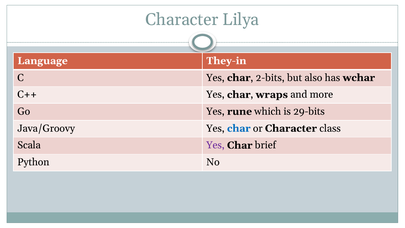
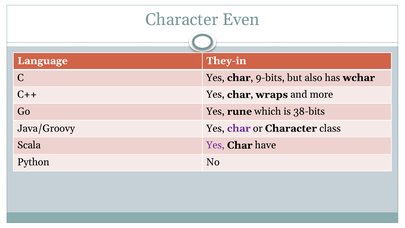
Lilya: Lilya -> Even (241, 20)
2-bits: 2-bits -> 9-bits (270, 78)
29-bits: 29-bits -> 38-bits (309, 111)
char colour: blue -> purple (239, 128)
brief: brief -> have (265, 145)
